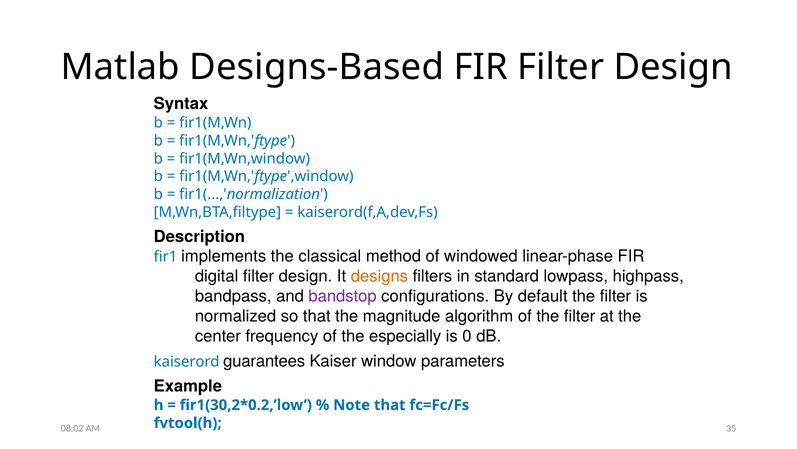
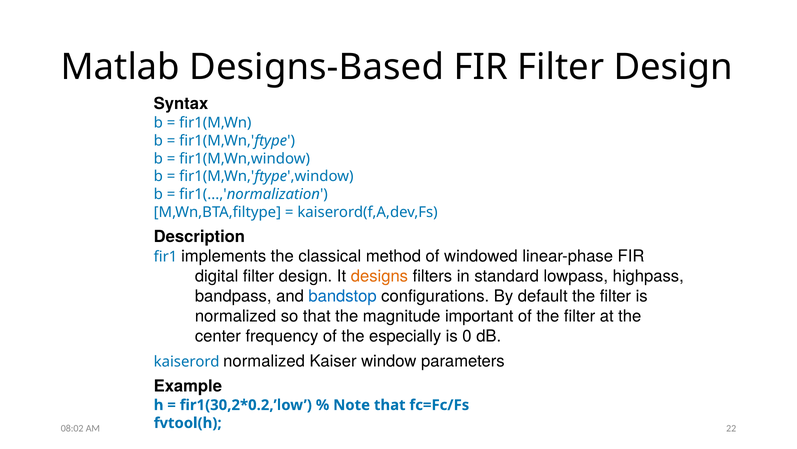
bandstop colour: purple -> blue (343, 296)
algorithm: algorithm -> important (479, 316)
kaiserord guarantees: guarantees -> normalized (264, 361)
35: 35 -> 22 (731, 428)
